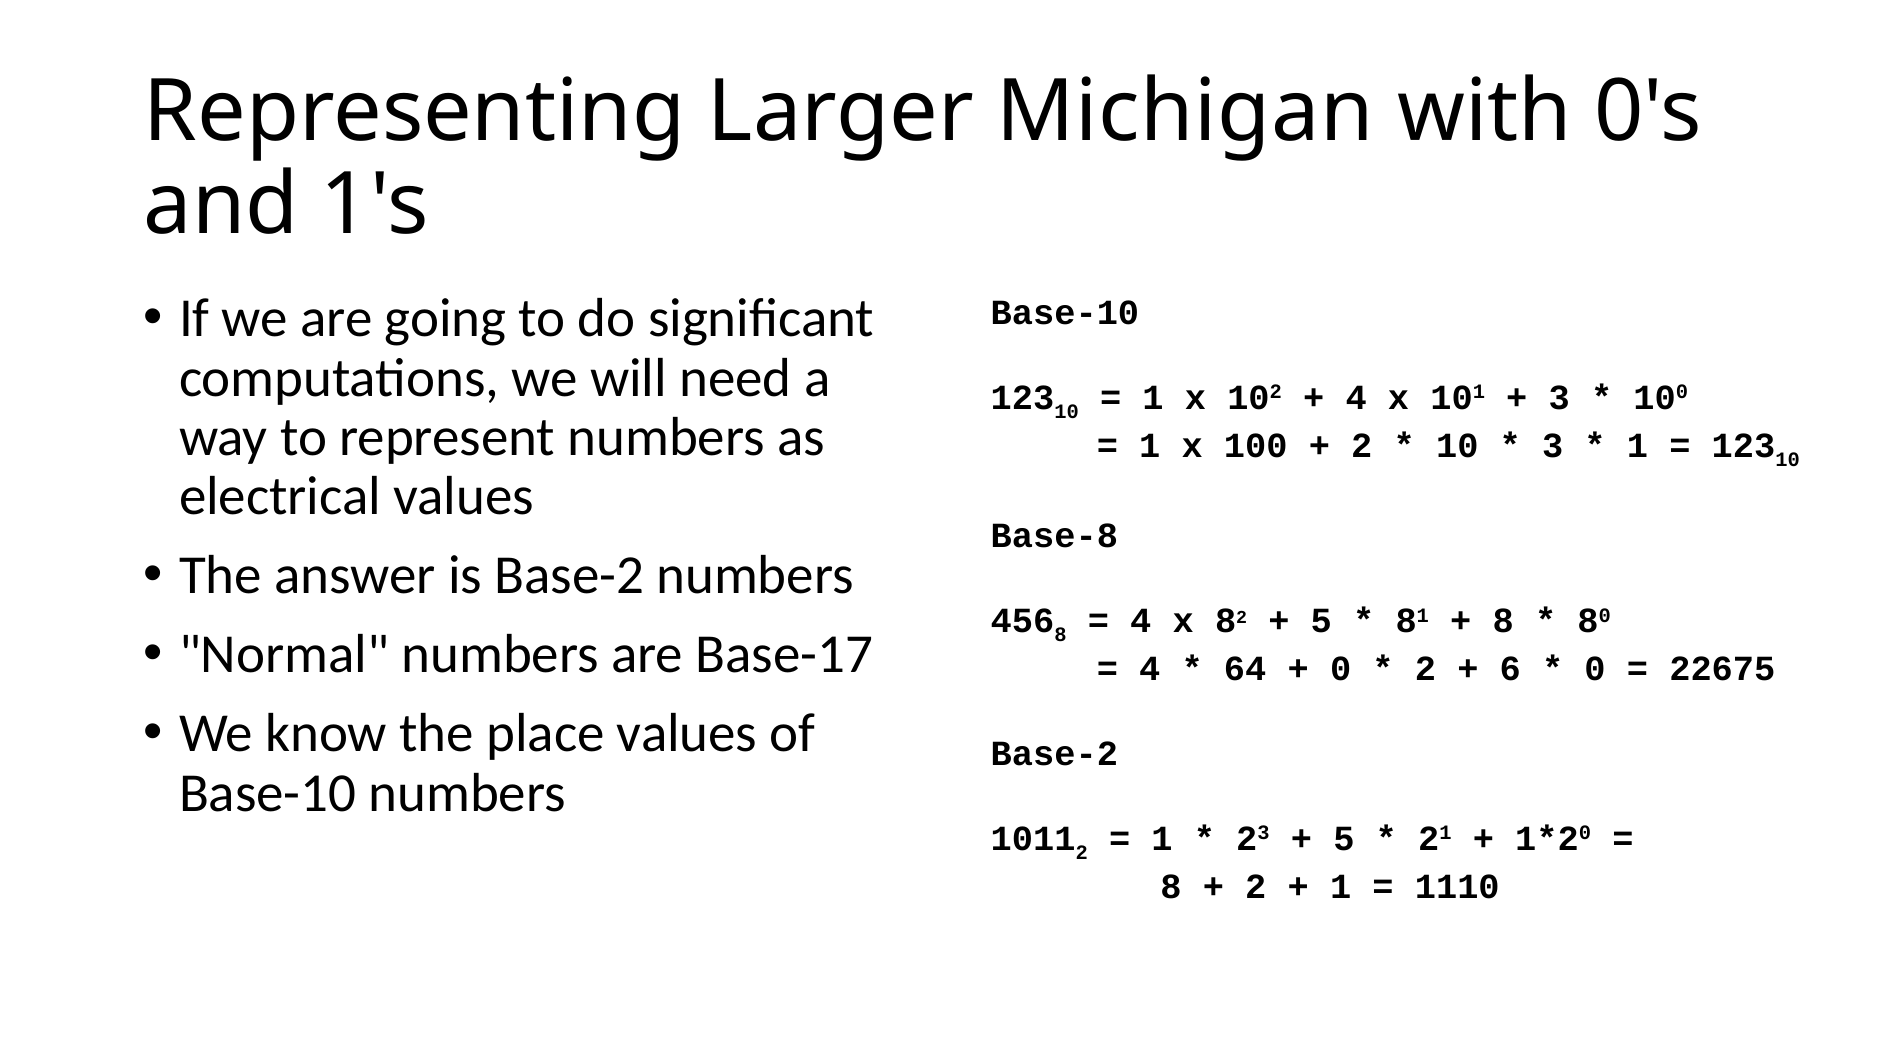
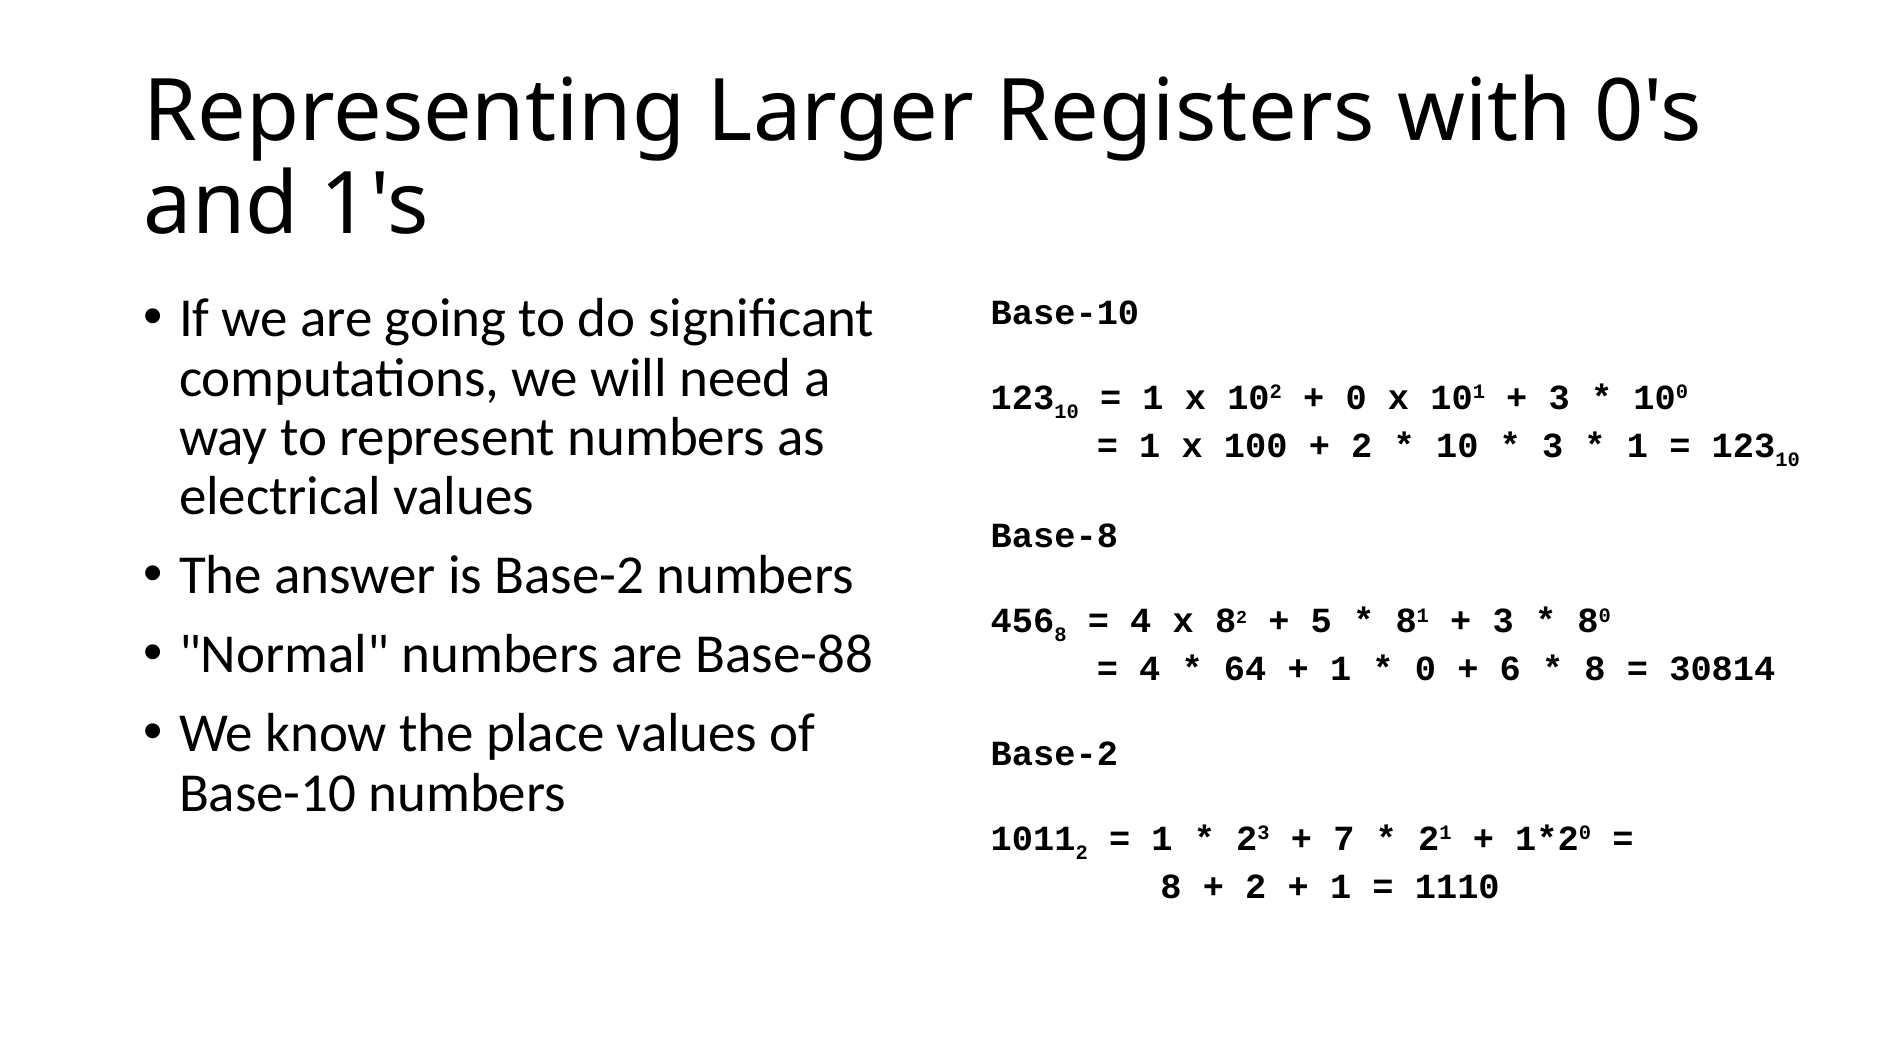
Michigan: Michigan -> Registers (1185, 112)
4: 4 -> 0 (1356, 398)
8: 8 -> 3 (1503, 621)
Base-17: Base-17 -> Base-88 (784, 655)
0: 0 -> 1 (1341, 669)
2: 2 -> 0 (1425, 669)
0: 0 -> 8 (1595, 669)
22675: 22675 -> 30814 (1722, 669)
5: 5 -> 7 (1344, 839)
